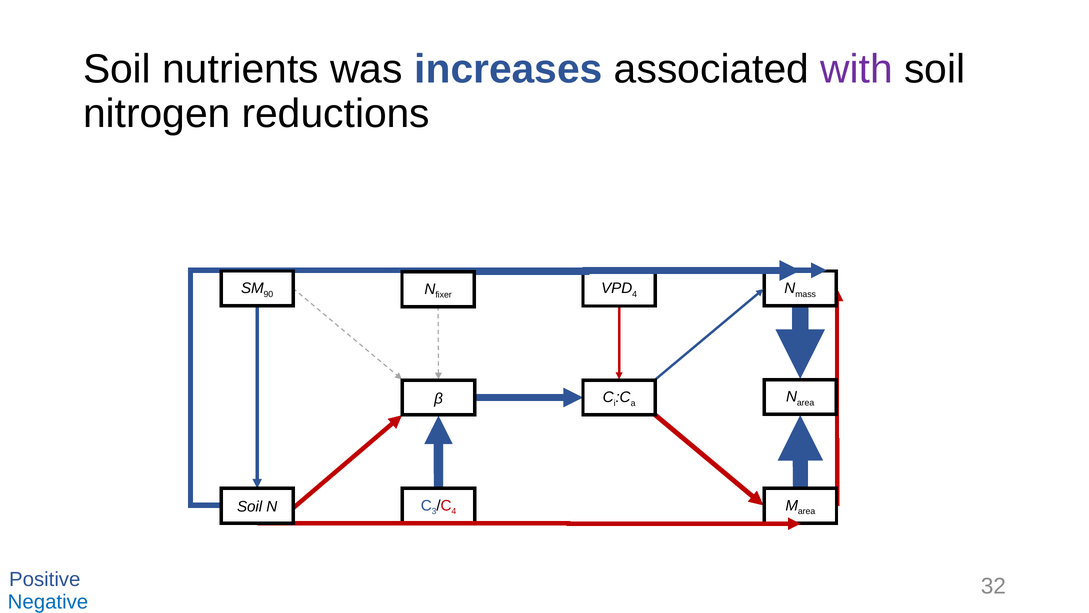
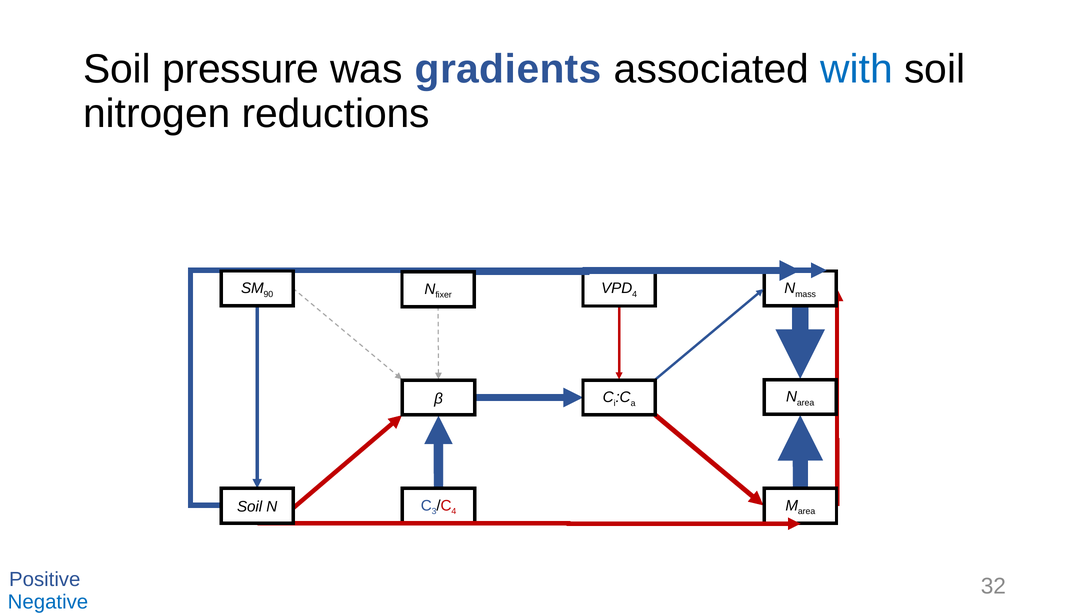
nutrients: nutrients -> pressure (241, 69)
increases: increases -> gradients (508, 69)
with colour: purple -> blue (856, 69)
